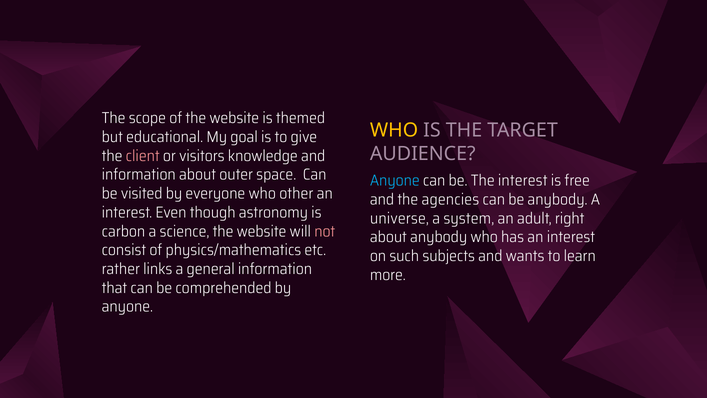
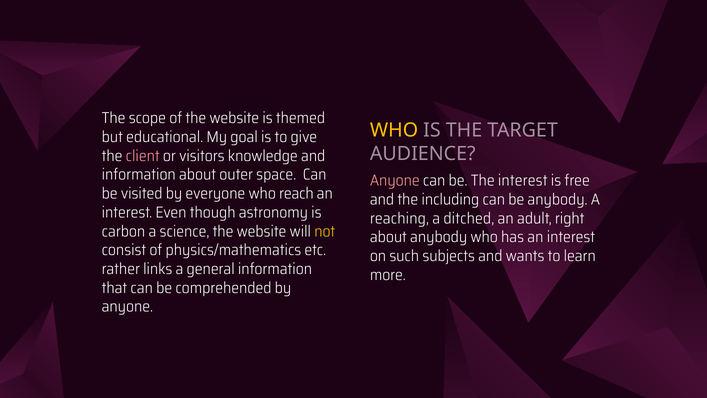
Anyone colour: light blue -> pink (395, 181)
other: other -> reach (296, 194)
agencies: agencies -> including (450, 199)
universe: universe -> reaching (399, 218)
system: system -> ditched (469, 218)
not colour: pink -> yellow (325, 231)
